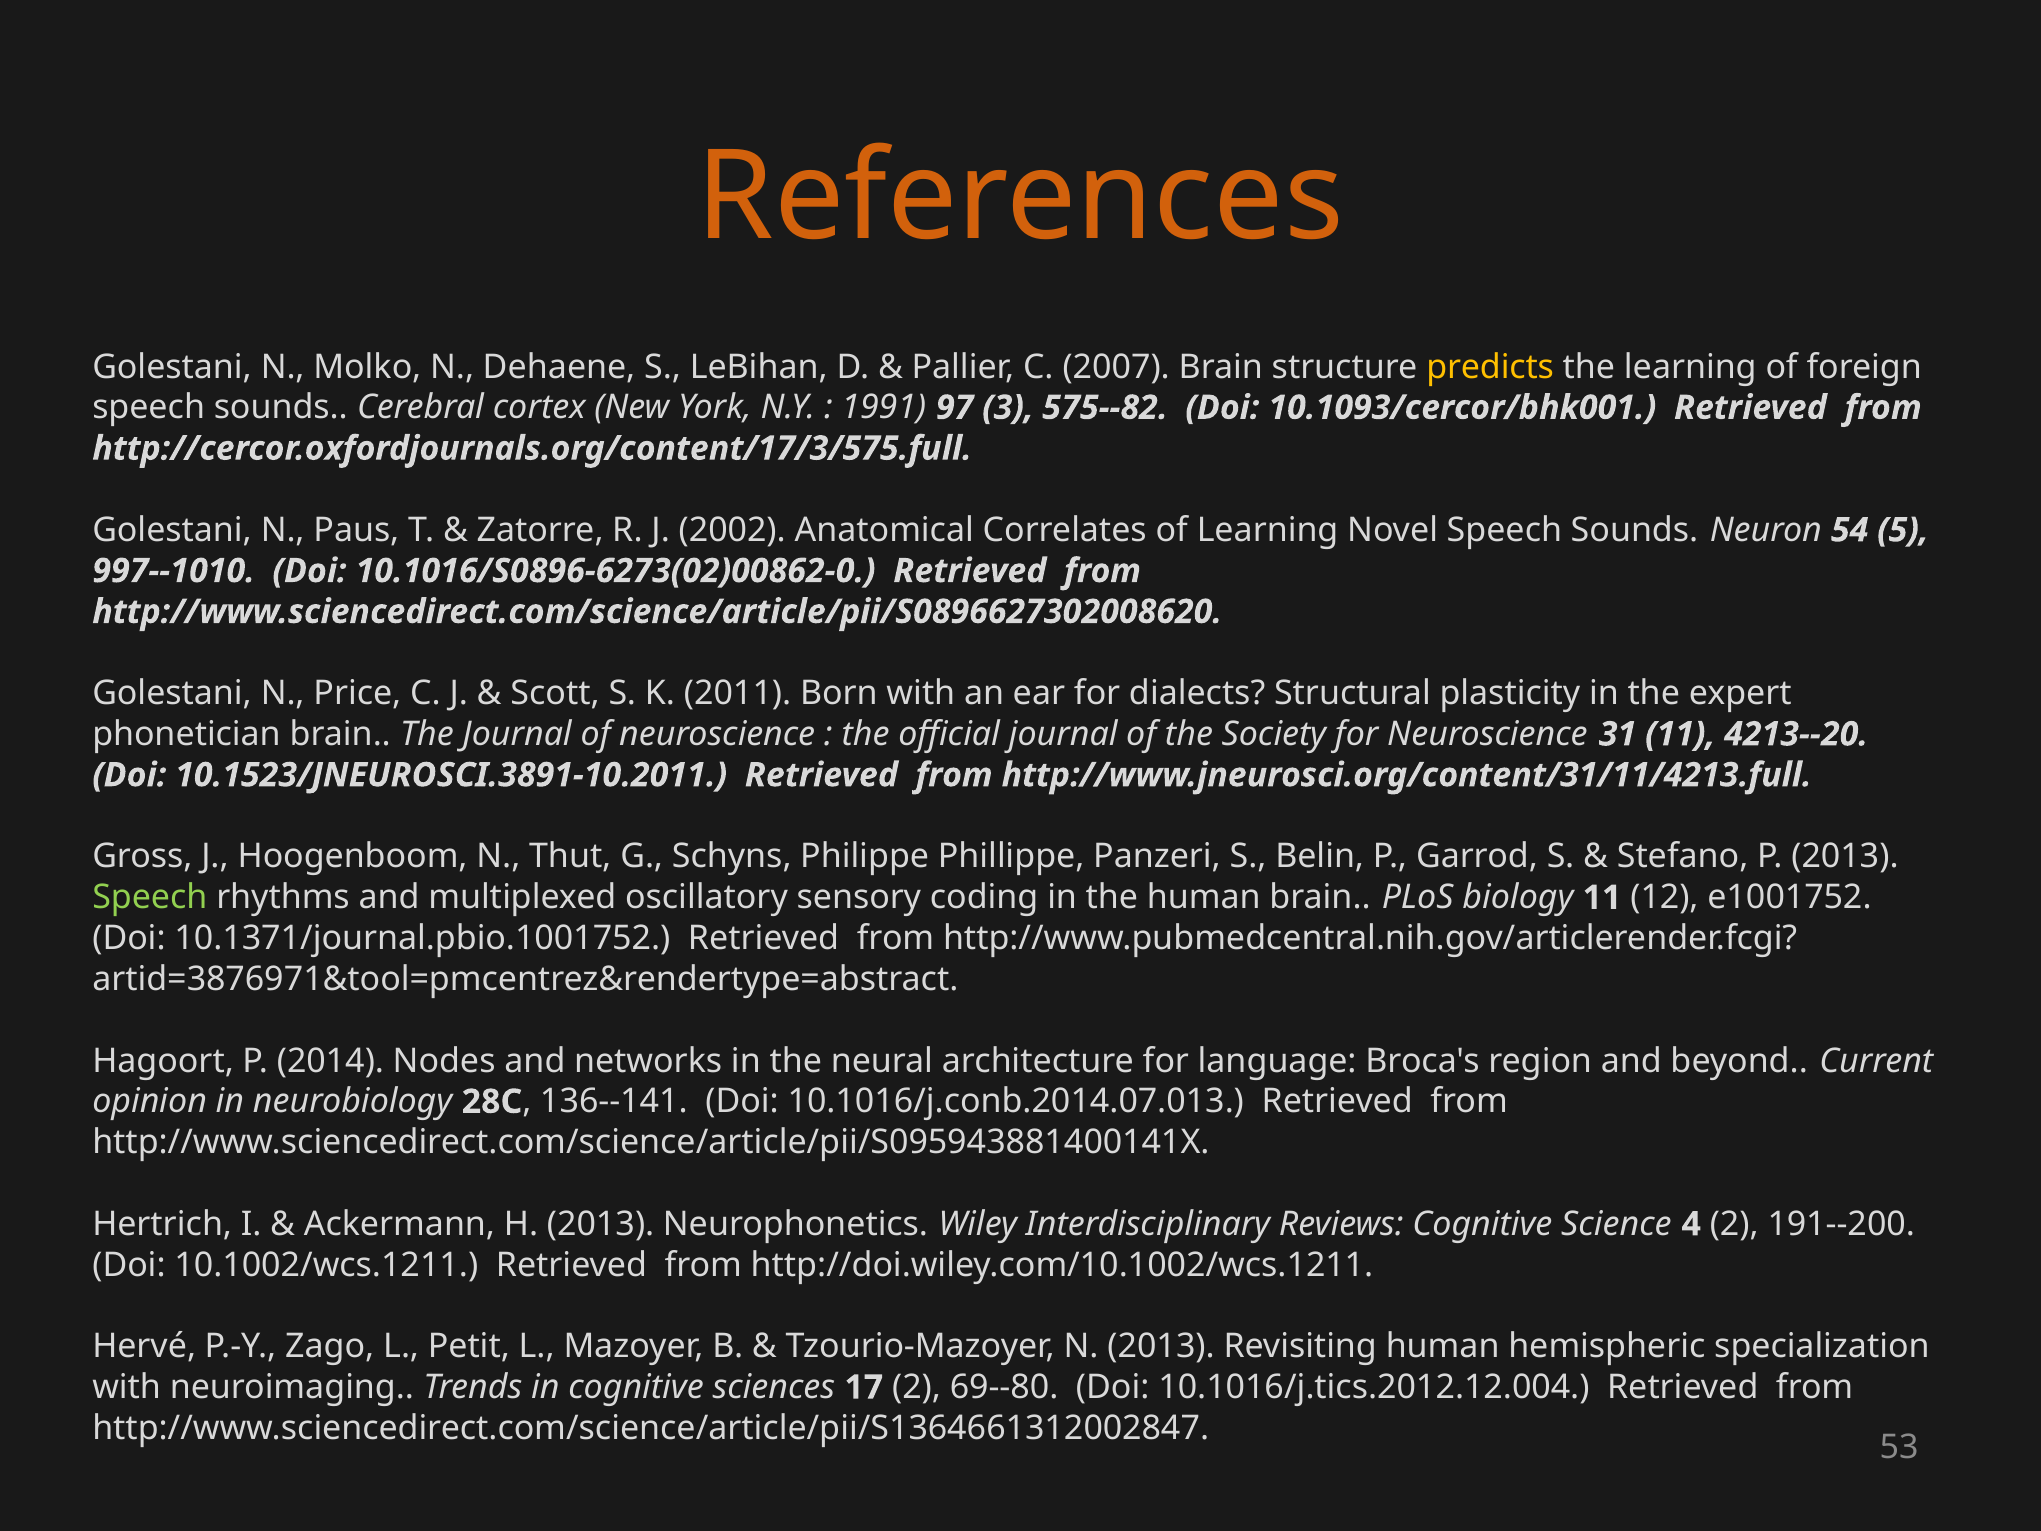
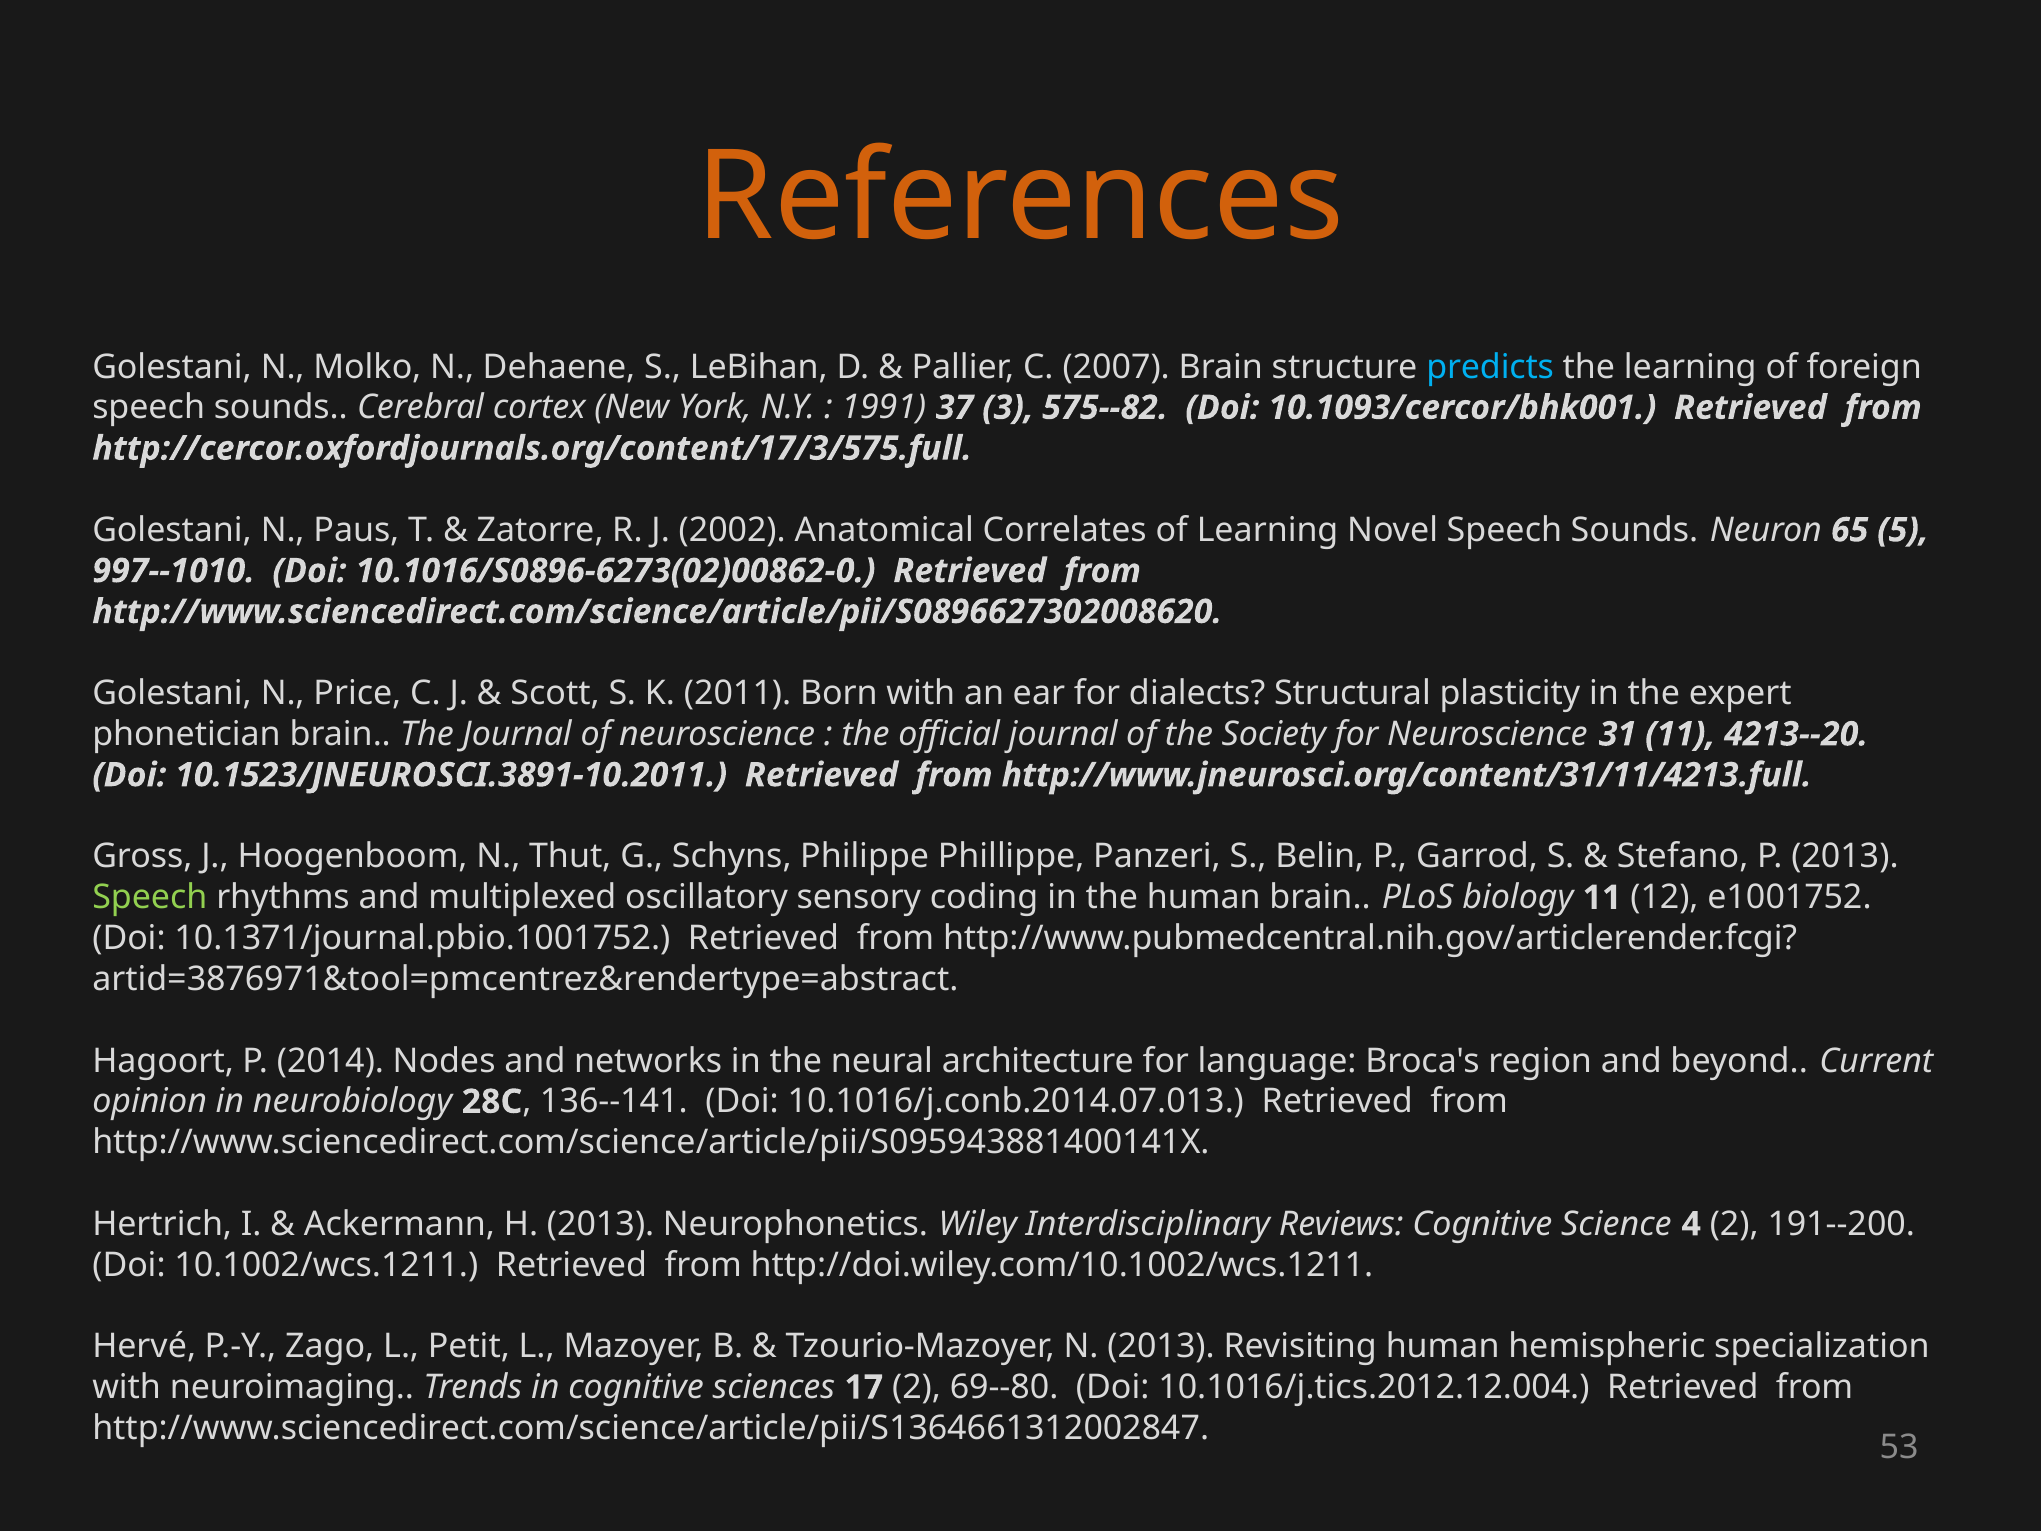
predicts colour: yellow -> light blue (1490, 367)
97: 97 -> 37 (955, 408)
54: 54 -> 65 (1850, 530)
